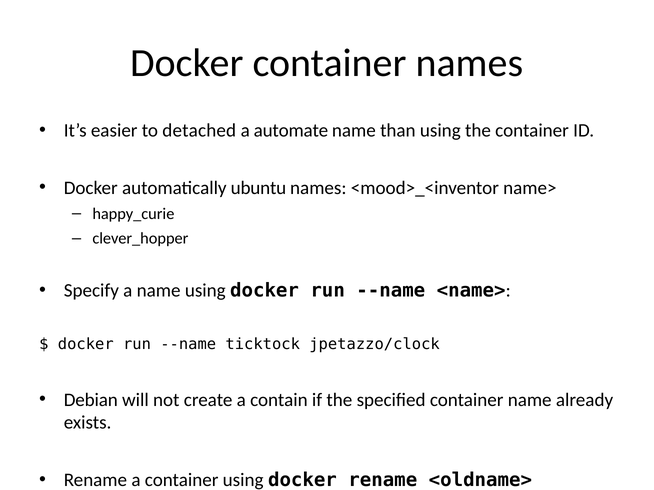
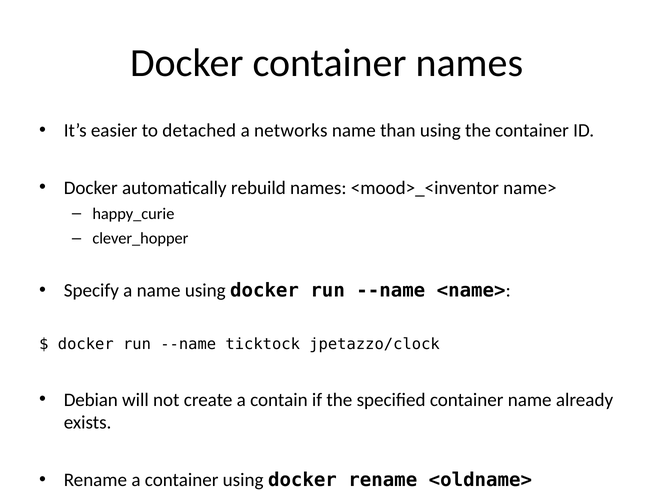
automate: automate -> networks (291, 131)
ubuntu: ubuntu -> rebuild (258, 188)
